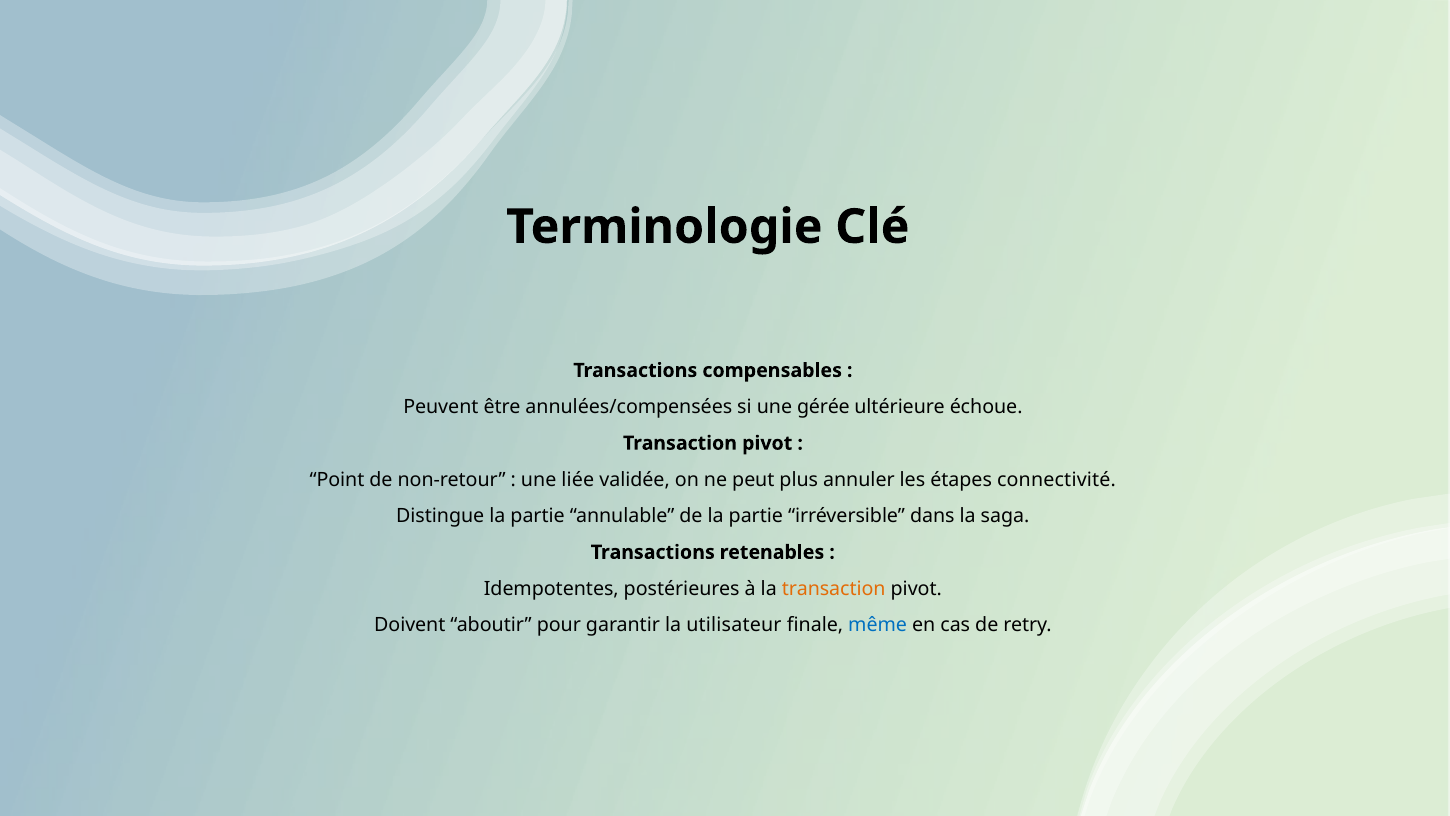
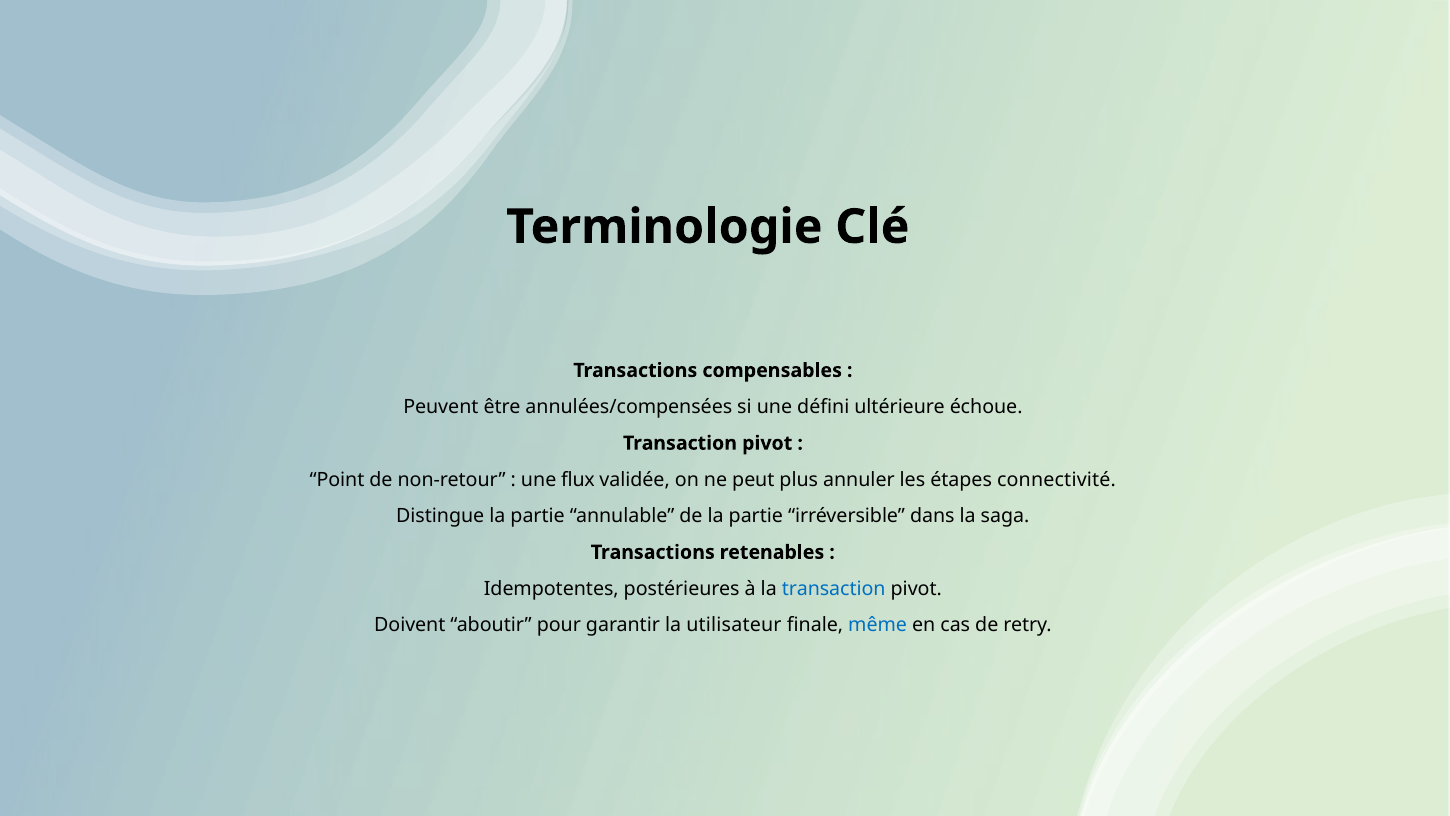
gérée: gérée -> défini (823, 407)
liée: liée -> flux (578, 479)
transaction colour: orange -> blue (834, 588)
